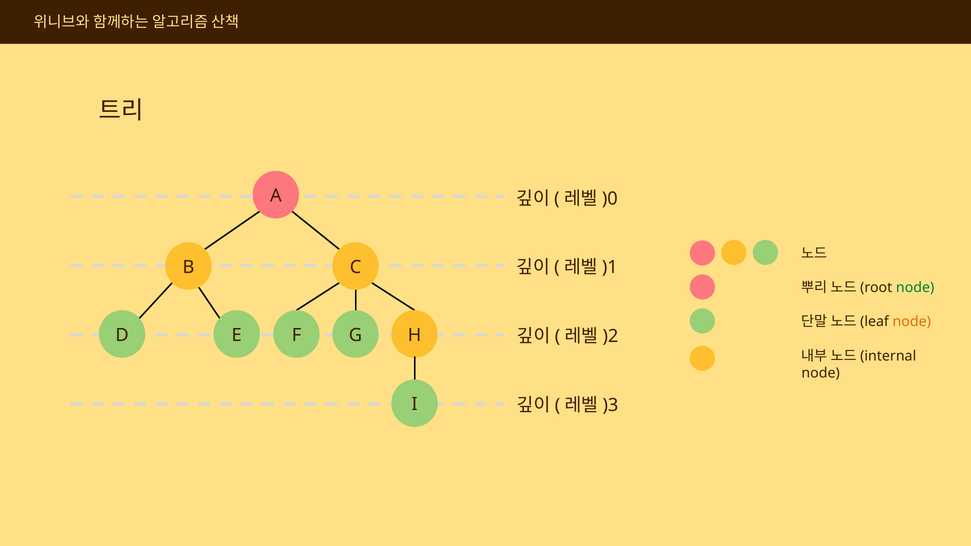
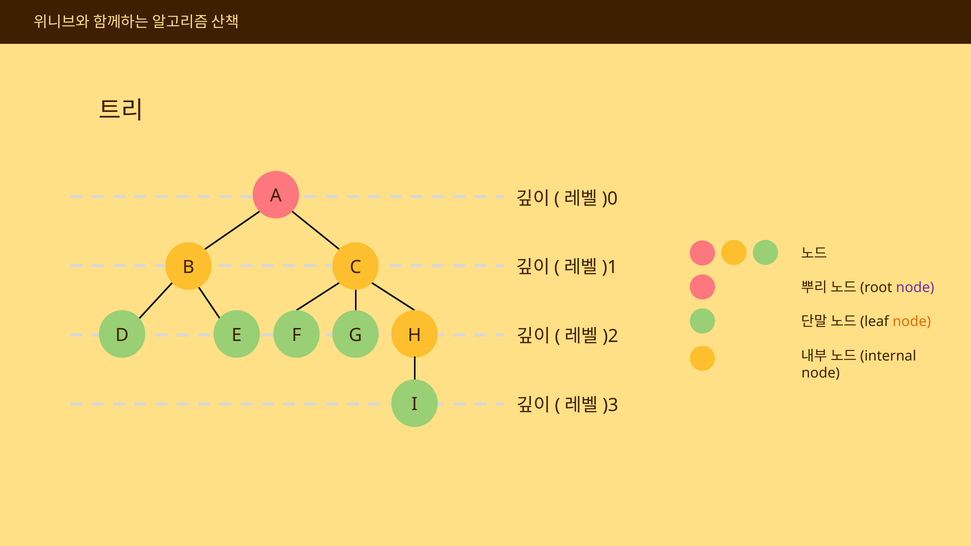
node colour: green -> purple (915, 288)
